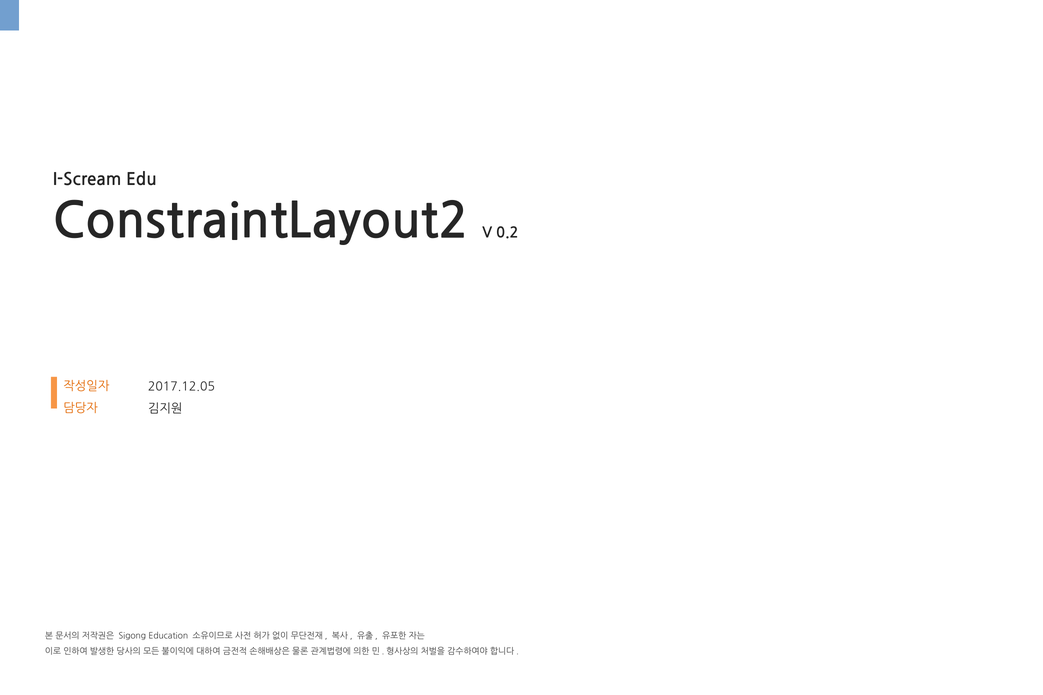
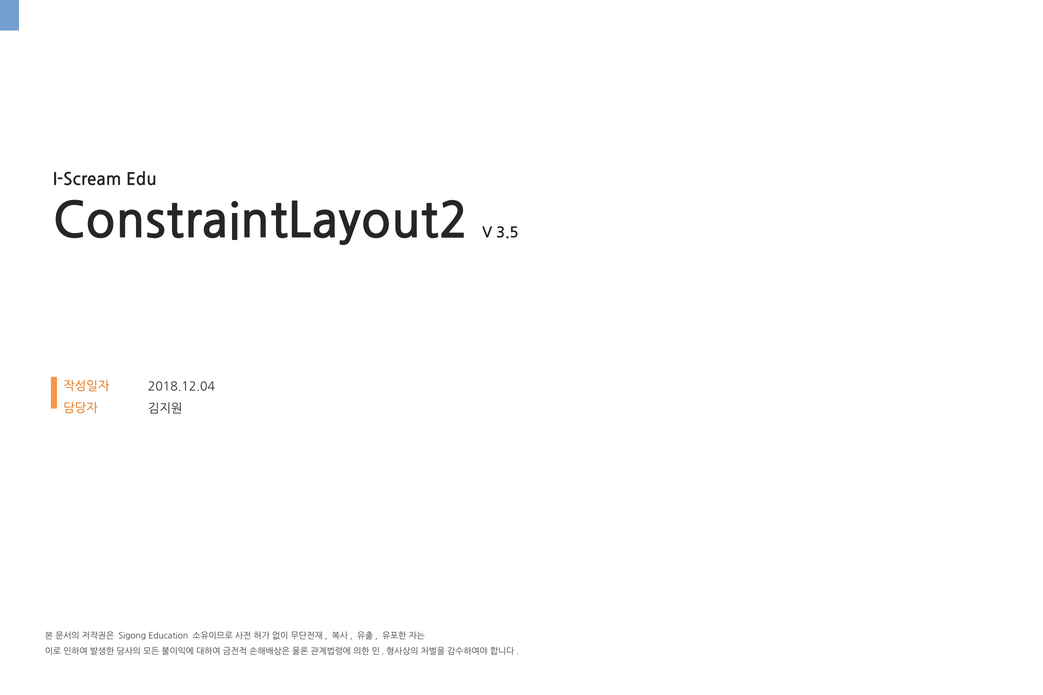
0.2: 0.2 -> 3.5 (507, 233)
2017.12.05: 2017.12.05 -> 2018.12.04 (181, 387)
